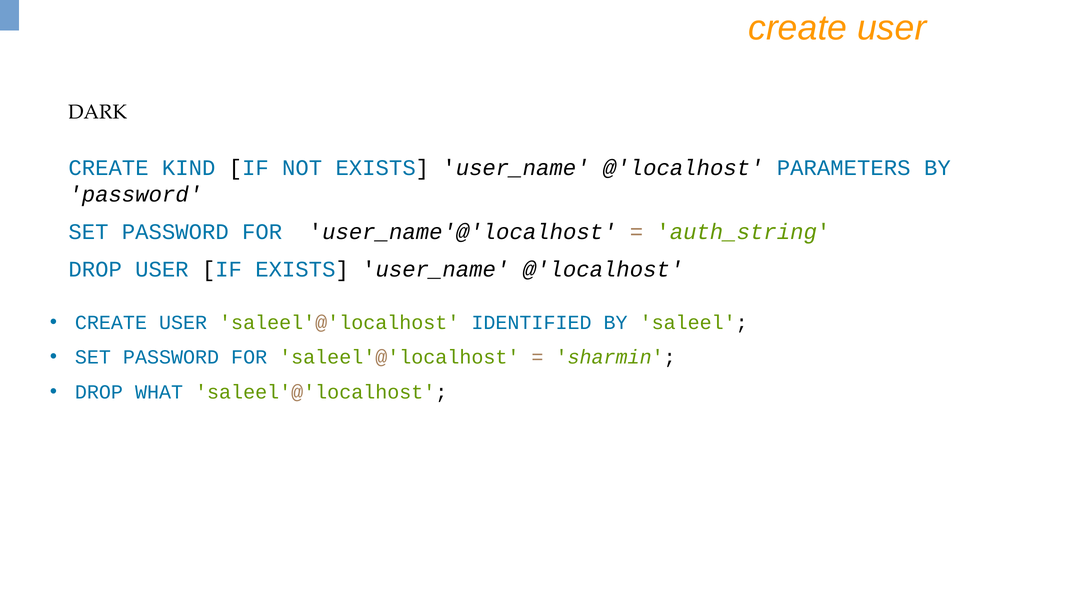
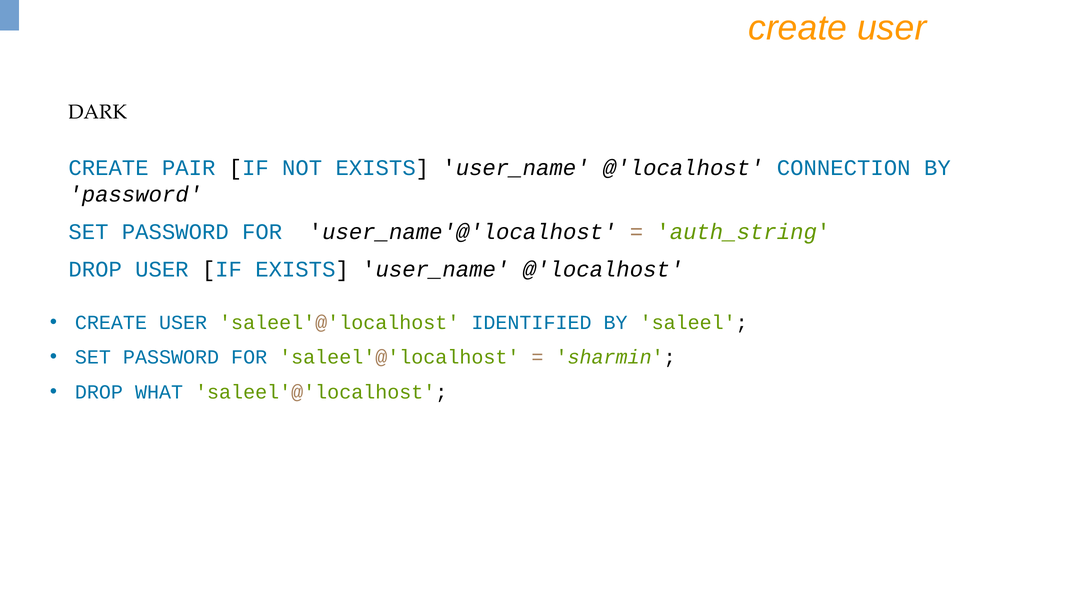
KIND: KIND -> PAIR (189, 168)
PARAMETERS: PARAMETERS -> CONNECTION (844, 168)
